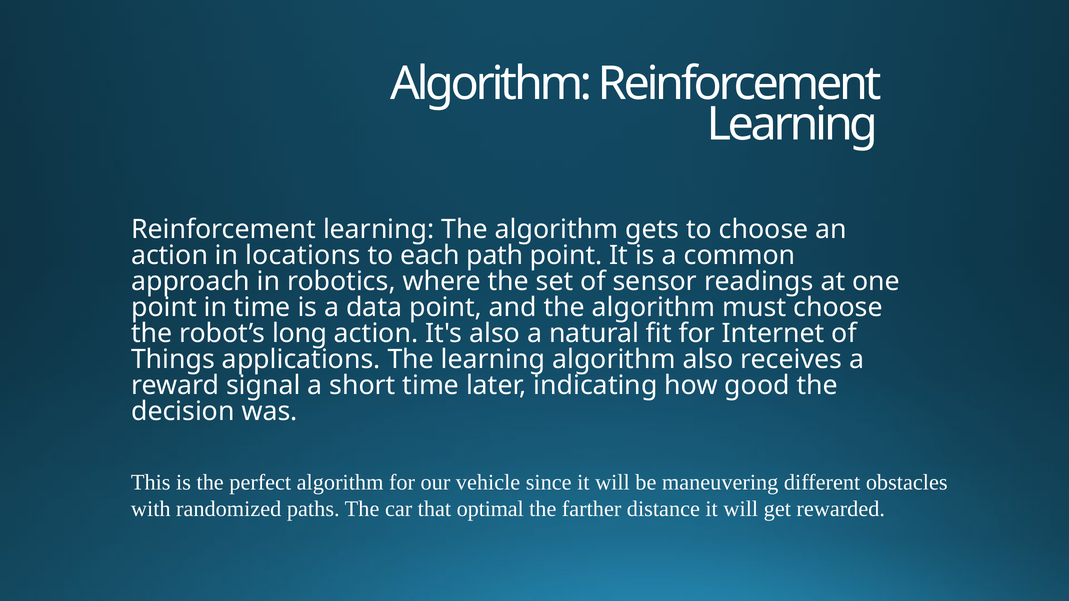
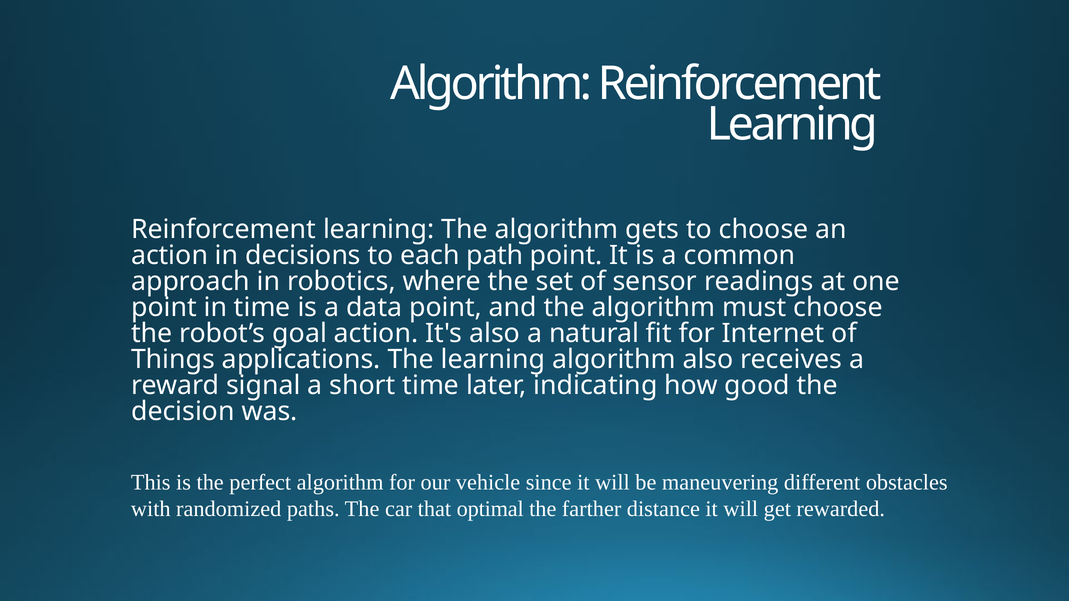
locations: locations -> decisions (303, 256)
long: long -> goal (300, 333)
